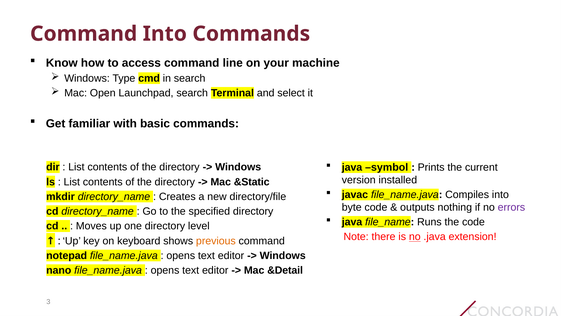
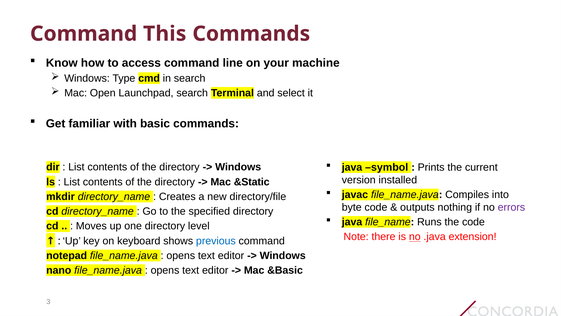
Command Into: Into -> This (165, 34)
previous colour: orange -> blue (216, 241)
&Detail: &Detail -> &Basic (285, 270)
